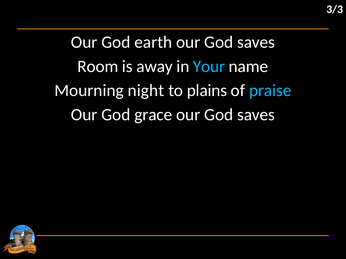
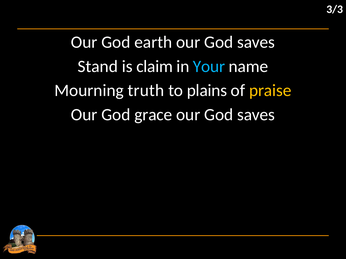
Room: Room -> Stand (98, 66)
away: away -> claim (155, 66)
night: night -> truth (146, 91)
praise colour: light blue -> yellow (270, 91)
